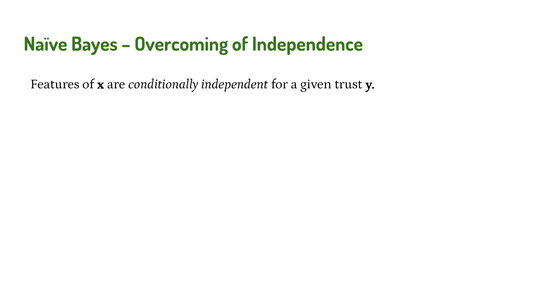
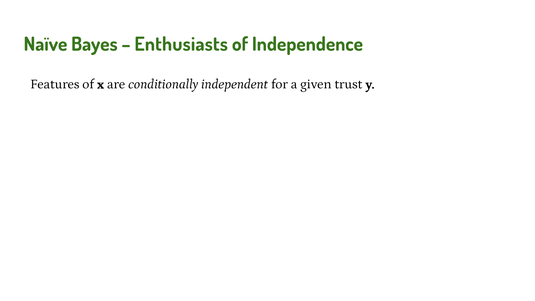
Overcoming: Overcoming -> Enthusiasts (181, 44)
